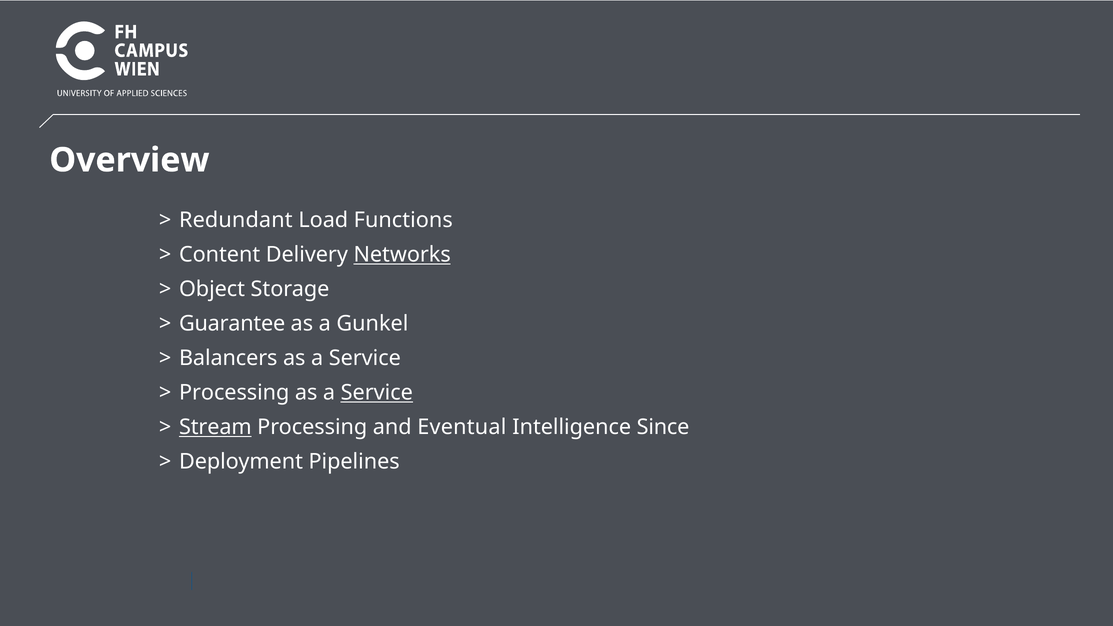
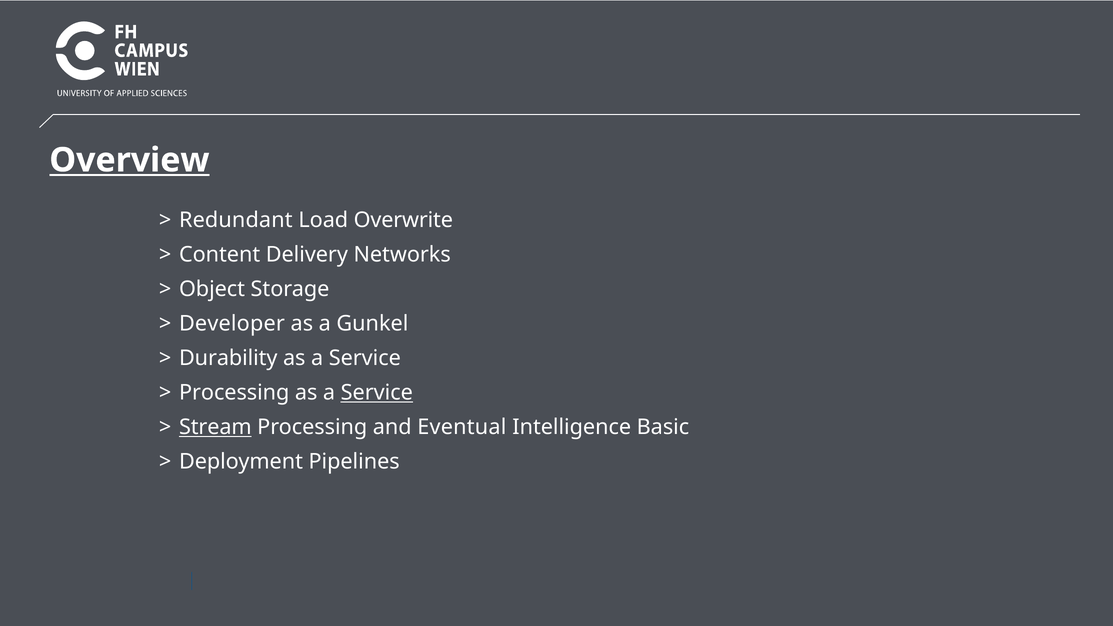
Overview underline: none -> present (129, 160)
Functions: Functions -> Overwrite (403, 220)
Networks underline: present -> none (402, 255)
Guarantee: Guarantee -> Developer (232, 324)
Balancers: Balancers -> Durability (228, 358)
Since: Since -> Basic (663, 427)
